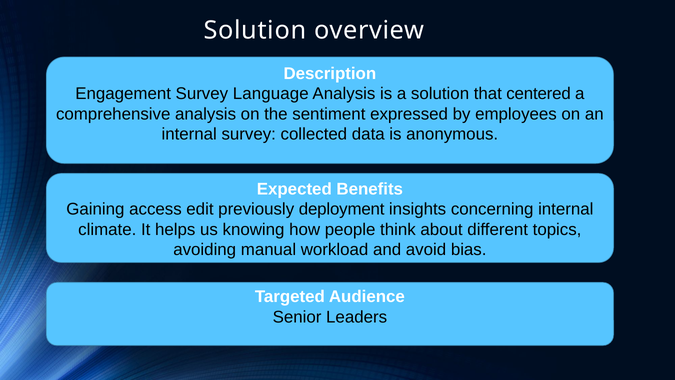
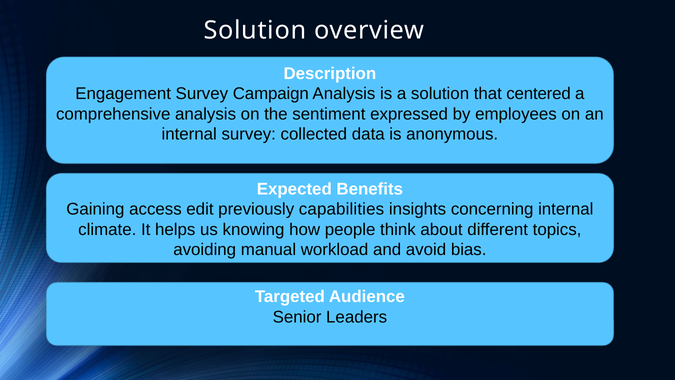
Language: Language -> Campaign (271, 94)
deployment: deployment -> capabilities (341, 209)
